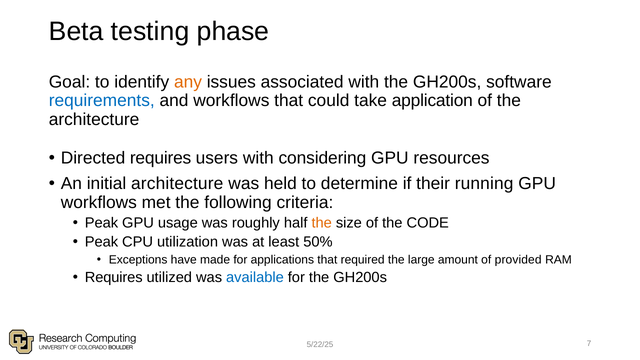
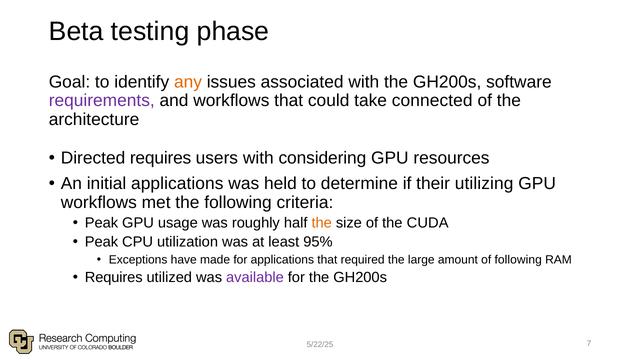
requirements colour: blue -> purple (102, 101)
application: application -> connected (432, 101)
initial architecture: architecture -> applications (177, 184)
running: running -> utilizing (484, 184)
CODE: CODE -> CUDA (428, 223)
50%: 50% -> 95% (318, 242)
of provided: provided -> following (518, 260)
available colour: blue -> purple (255, 278)
